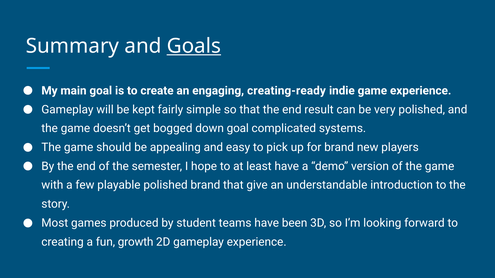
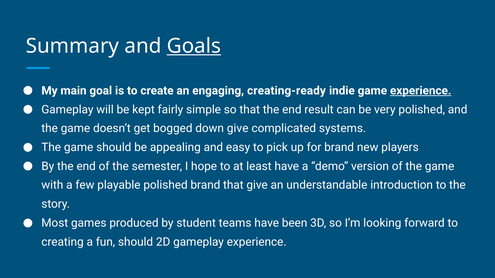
experience underline: none -> present (421, 91)
down goal: goal -> give (238, 129)
fun growth: growth -> should (136, 242)
